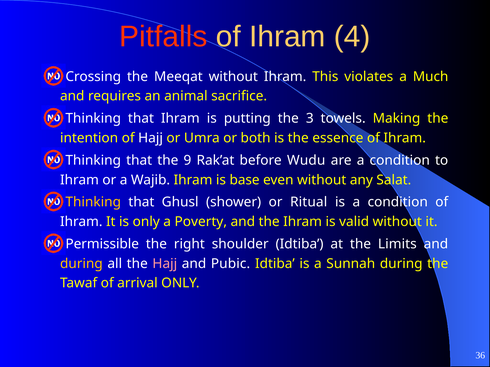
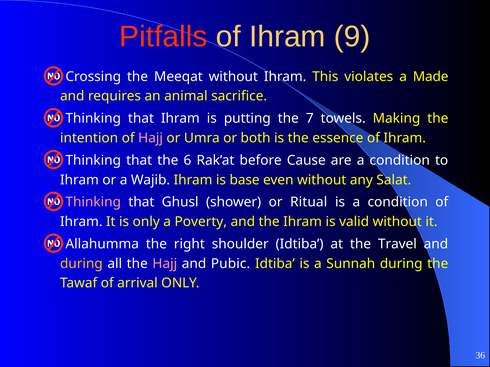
4: 4 -> 9 (352, 37)
Much: Much -> Made (431, 77)
3: 3 -> 7 (310, 119)
Hajj colour: white -> pink (151, 138)
9: 9 -> 6 (187, 161)
Wudu: Wudu -> Cause (306, 161)
Thinking colour: yellow -> pink (93, 202)
Permissible: Permissible -> Allahumma (102, 244)
Limits: Limits -> Travel (397, 244)
